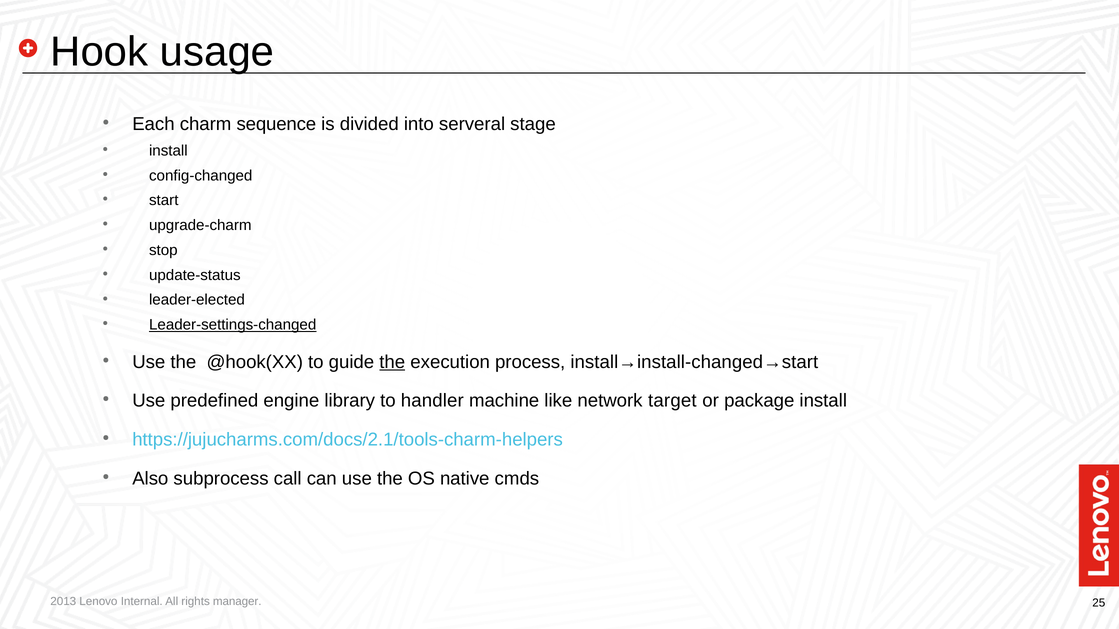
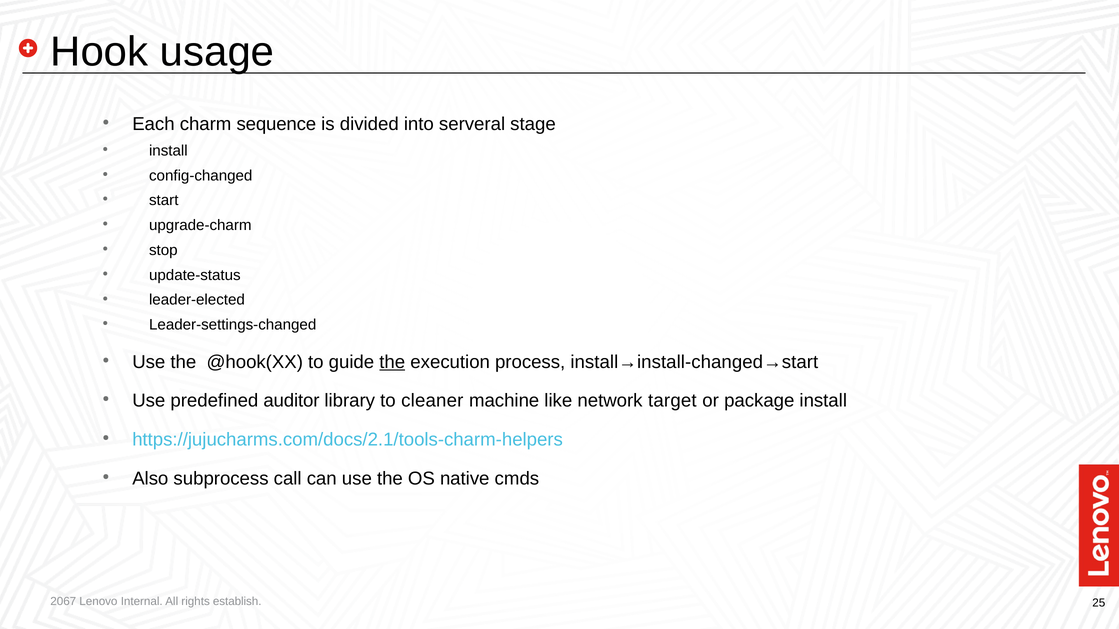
Leader-settings-changed underline: present -> none (233, 325)
engine: engine -> auditor (291, 401)
handler: handler -> cleaner (432, 401)
2013: 2013 -> 2067 (63, 602)
manager: manager -> establish (237, 602)
